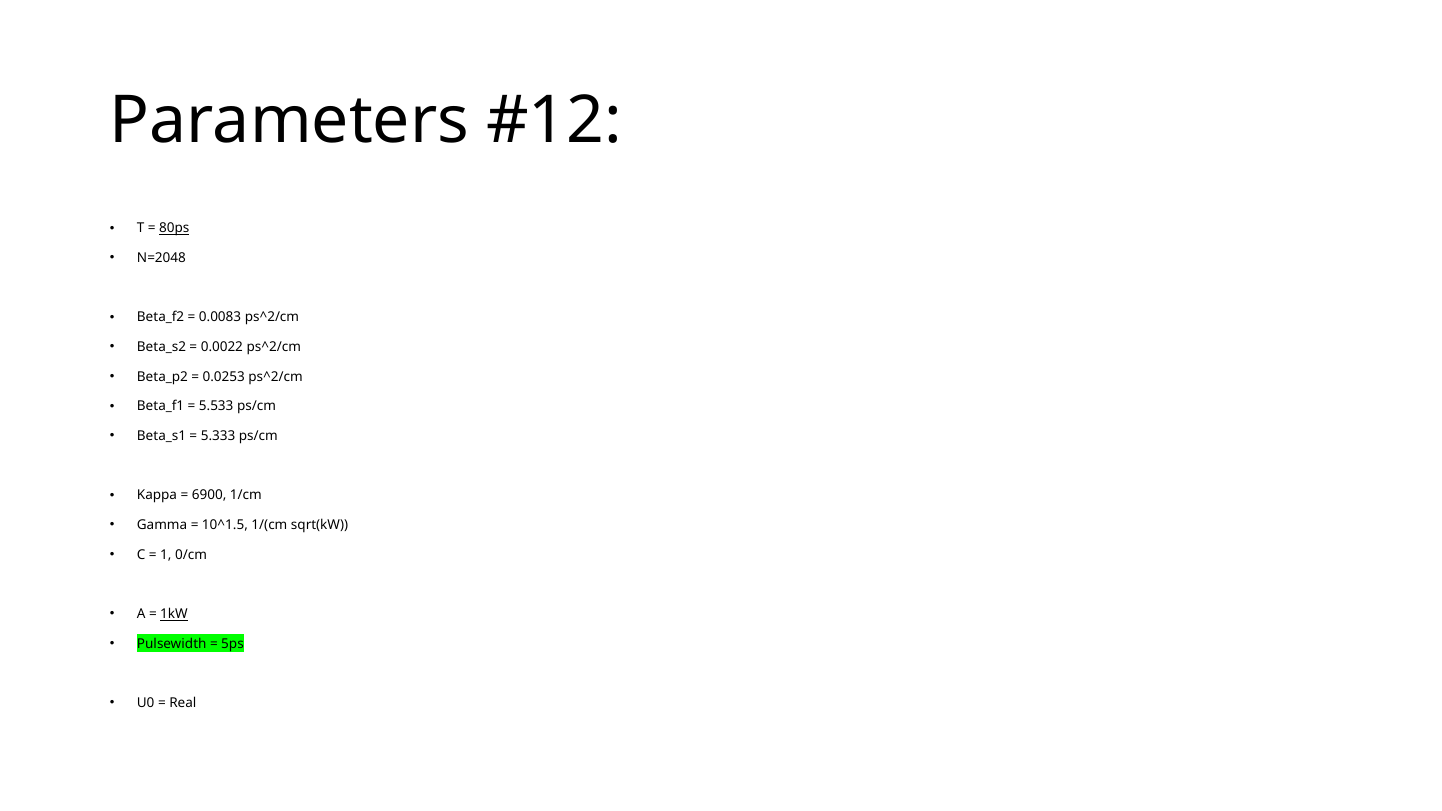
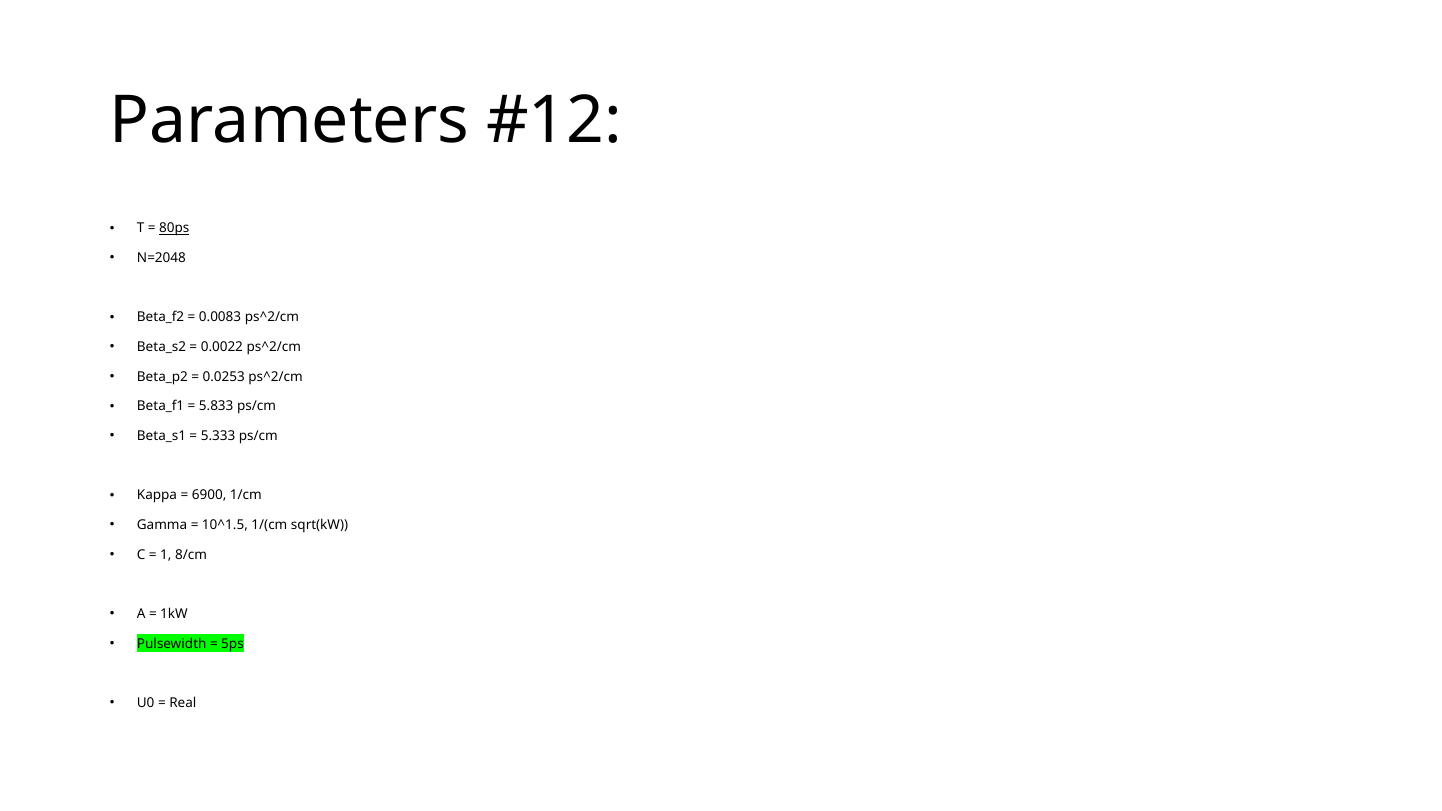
5.533: 5.533 -> 5.833 (216, 407)
0/cm: 0/cm -> 8/cm (191, 555)
1kW underline: present -> none (174, 614)
